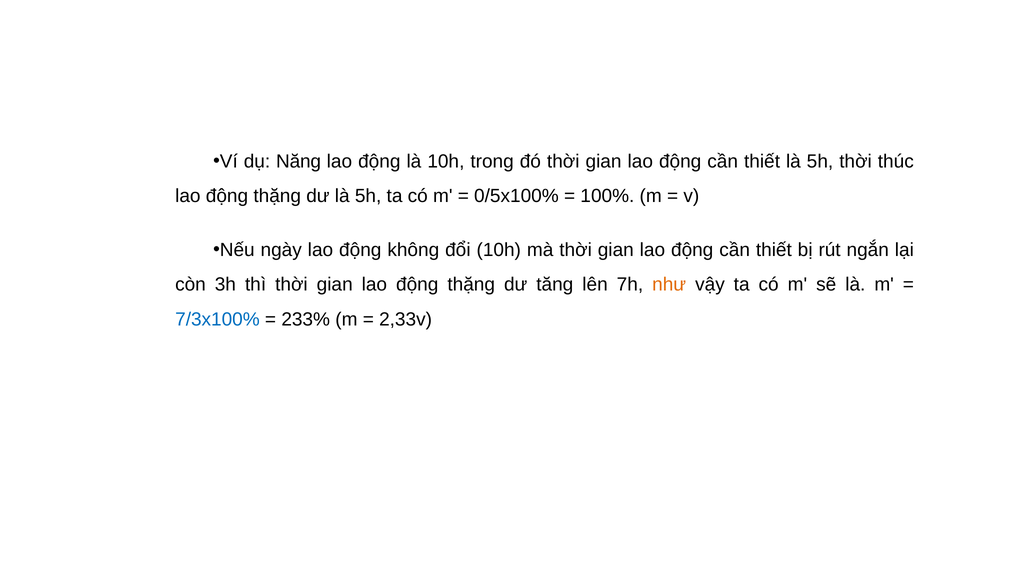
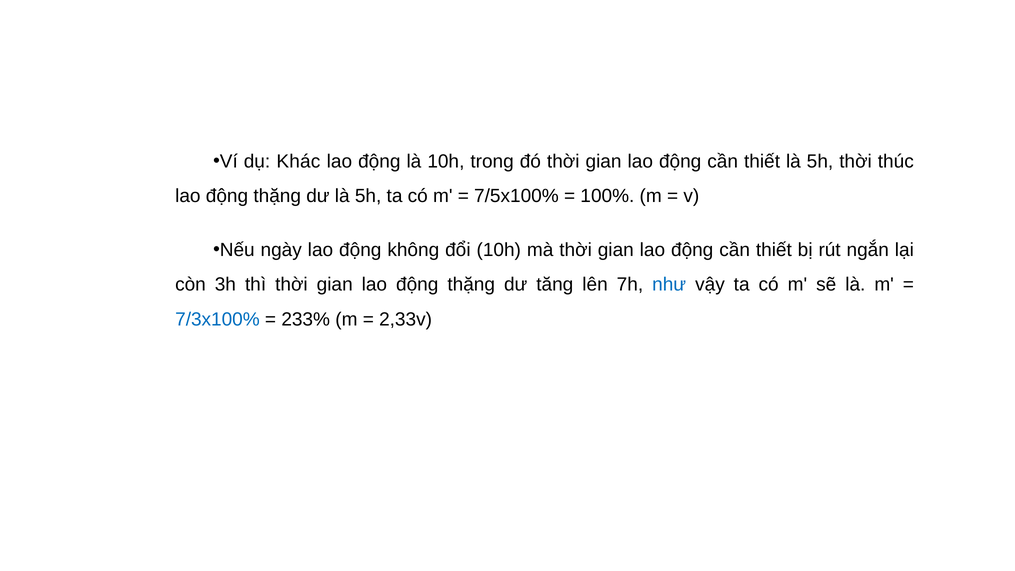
Năng: Năng -> Khác (298, 161)
0/5x100%: 0/5x100% -> 7/5x100% (516, 196)
như colour: orange -> blue (669, 285)
